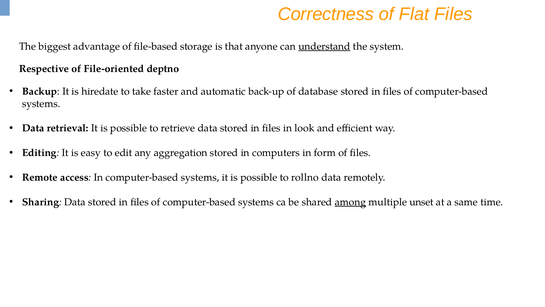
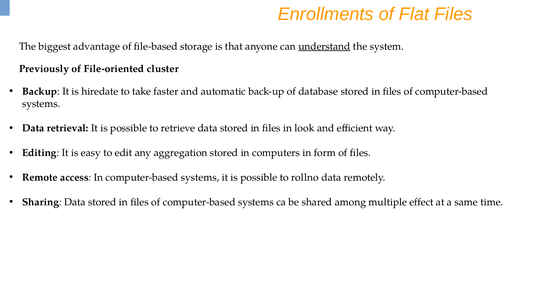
Correctness: Correctness -> Enrollments (326, 14)
Respective: Respective -> Previously (44, 69)
deptno: deptno -> cluster (163, 69)
among underline: present -> none (350, 202)
unset: unset -> effect (422, 202)
